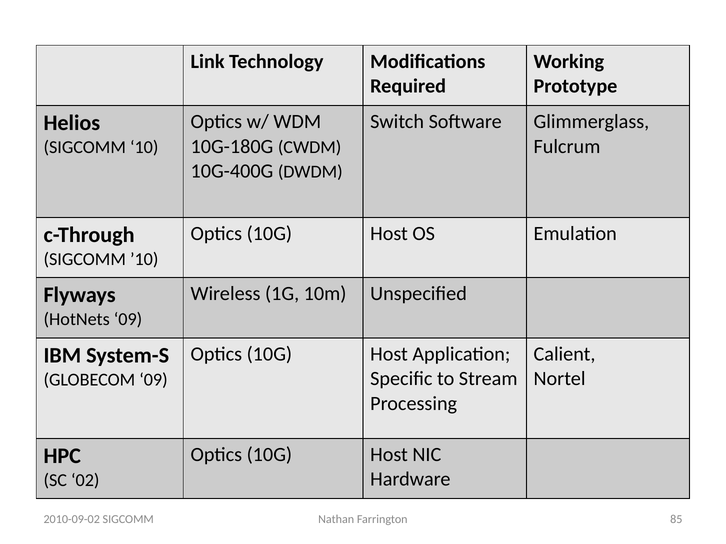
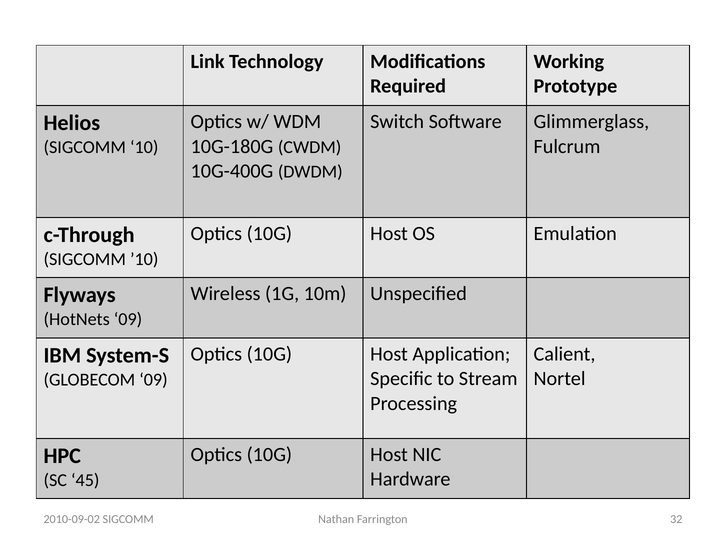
02: 02 -> 45 (85, 481)
85: 85 -> 32 (676, 520)
